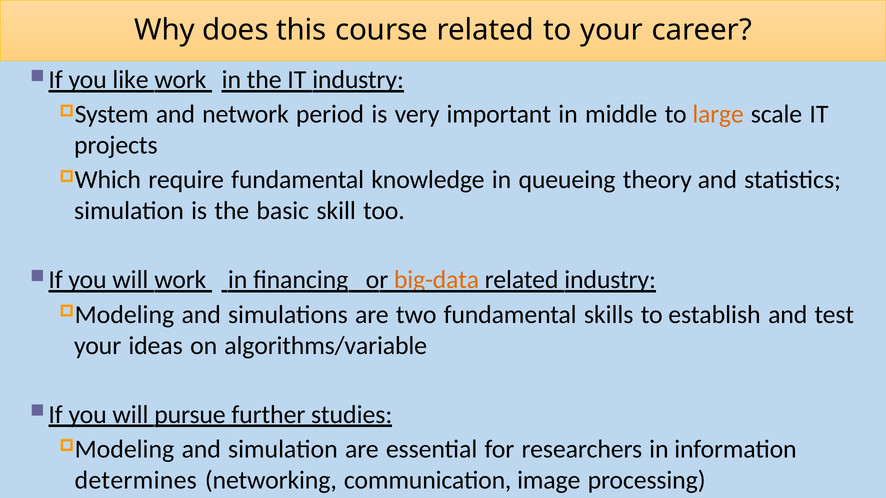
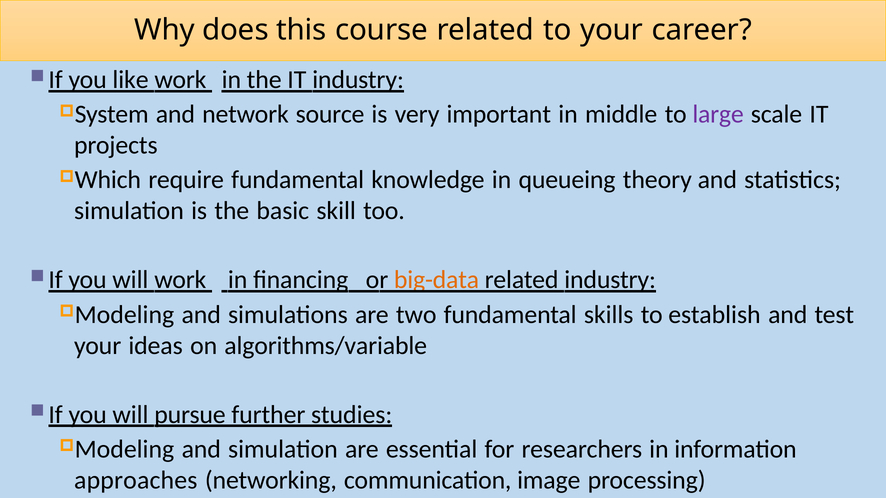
period: period -> source (330, 115)
large colour: orange -> purple (718, 115)
determines: determines -> approaches (136, 480)
